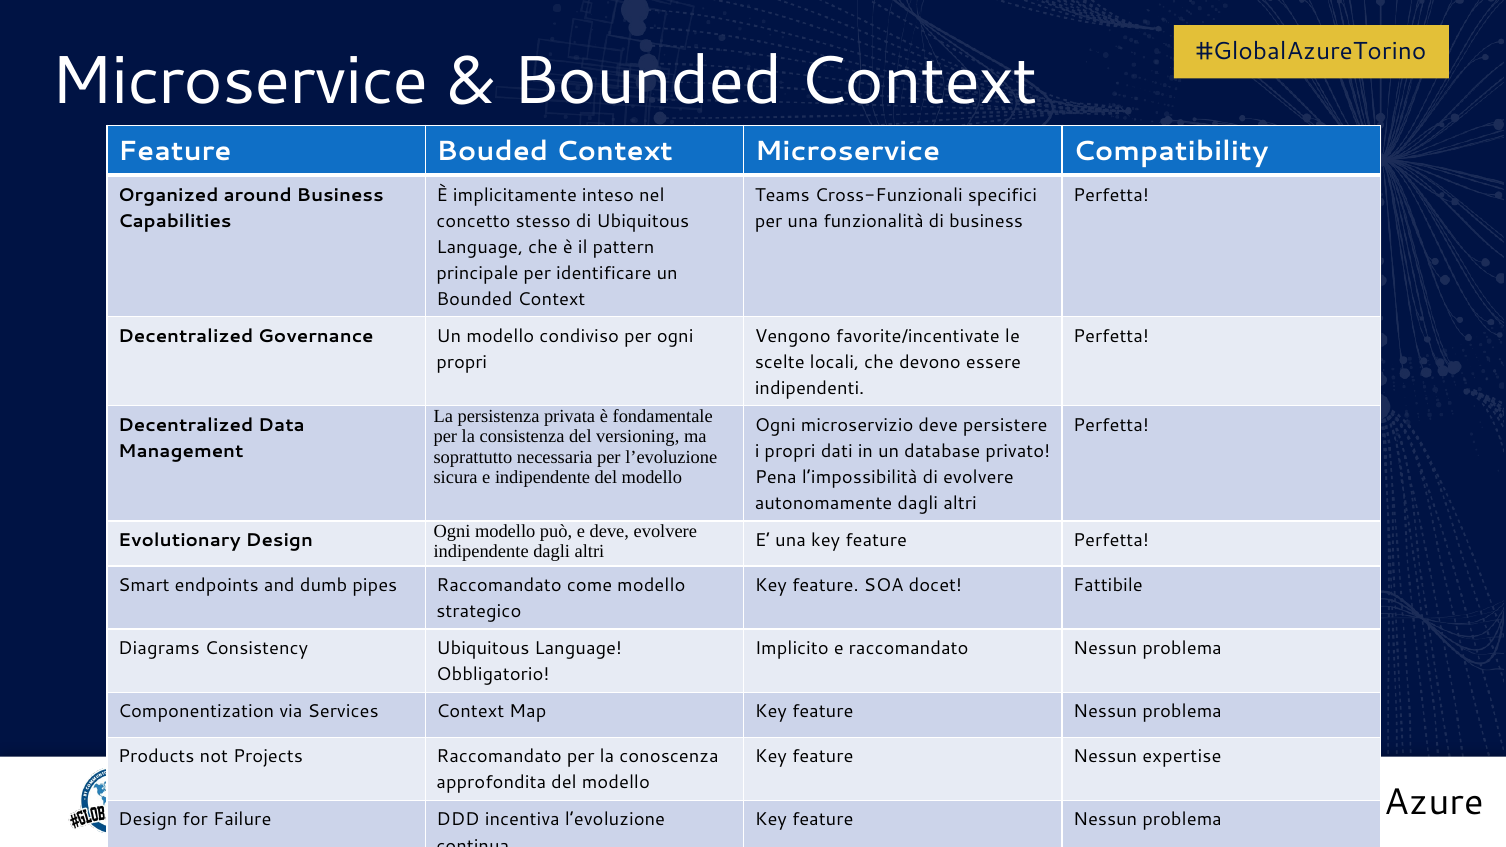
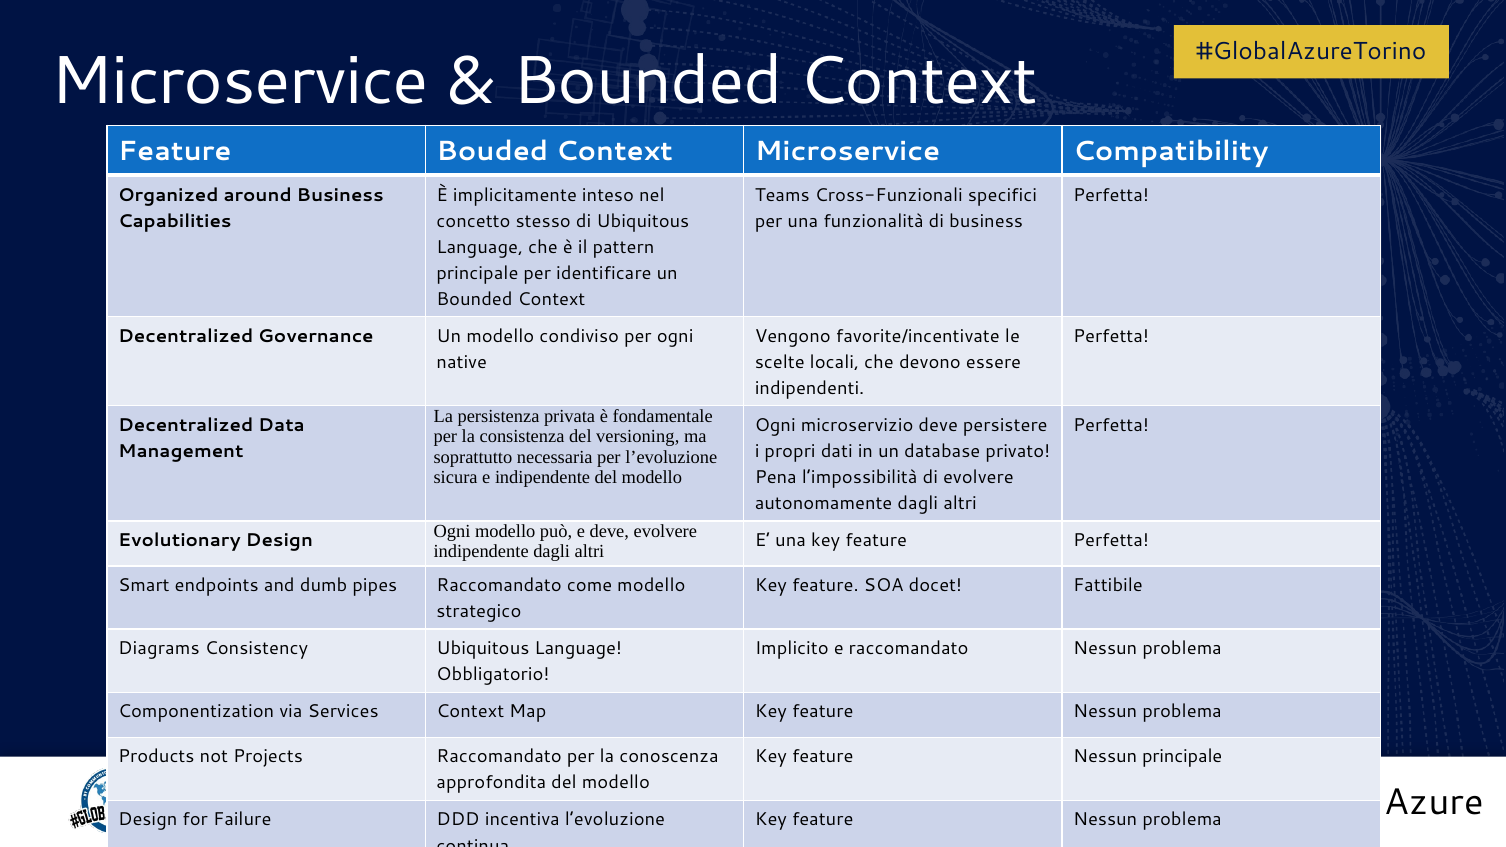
propri: propri -> native (462, 362)
Nessun expertise: expertise -> principale (1182, 757)
